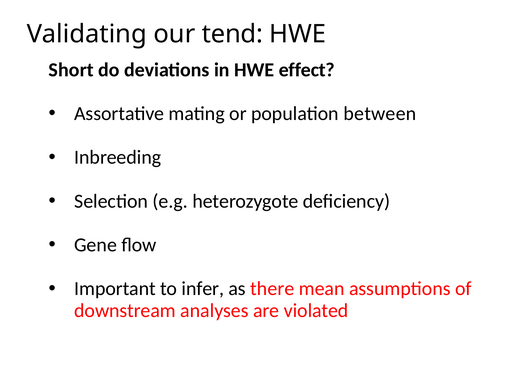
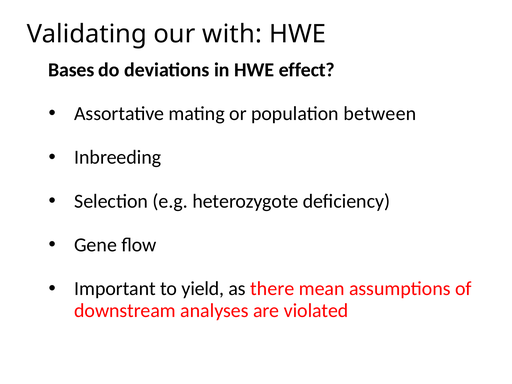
tend: tend -> with (232, 34)
Short: Short -> Bases (71, 70)
infer: infer -> yield (203, 289)
